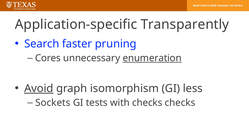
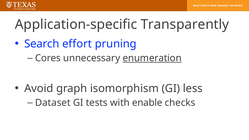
faster: faster -> effort (77, 44)
Avoid underline: present -> none (39, 88)
Sockets: Sockets -> Dataset (53, 103)
with checks: checks -> enable (147, 103)
